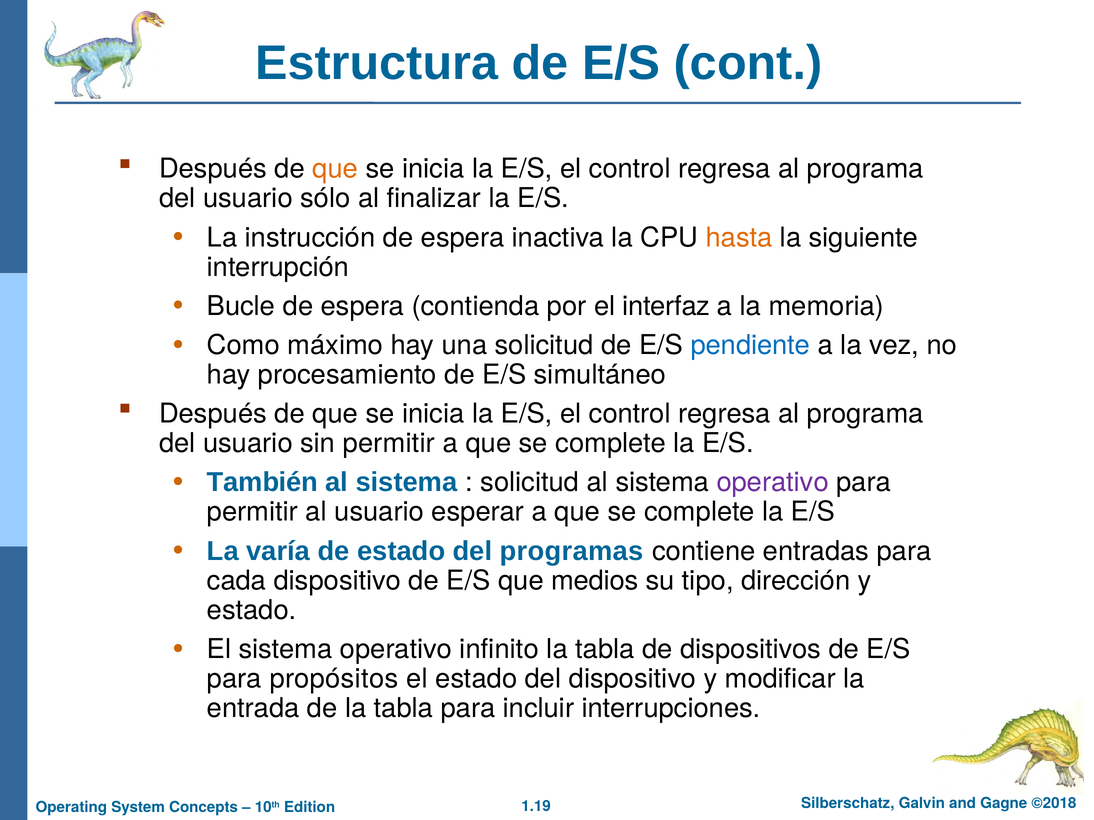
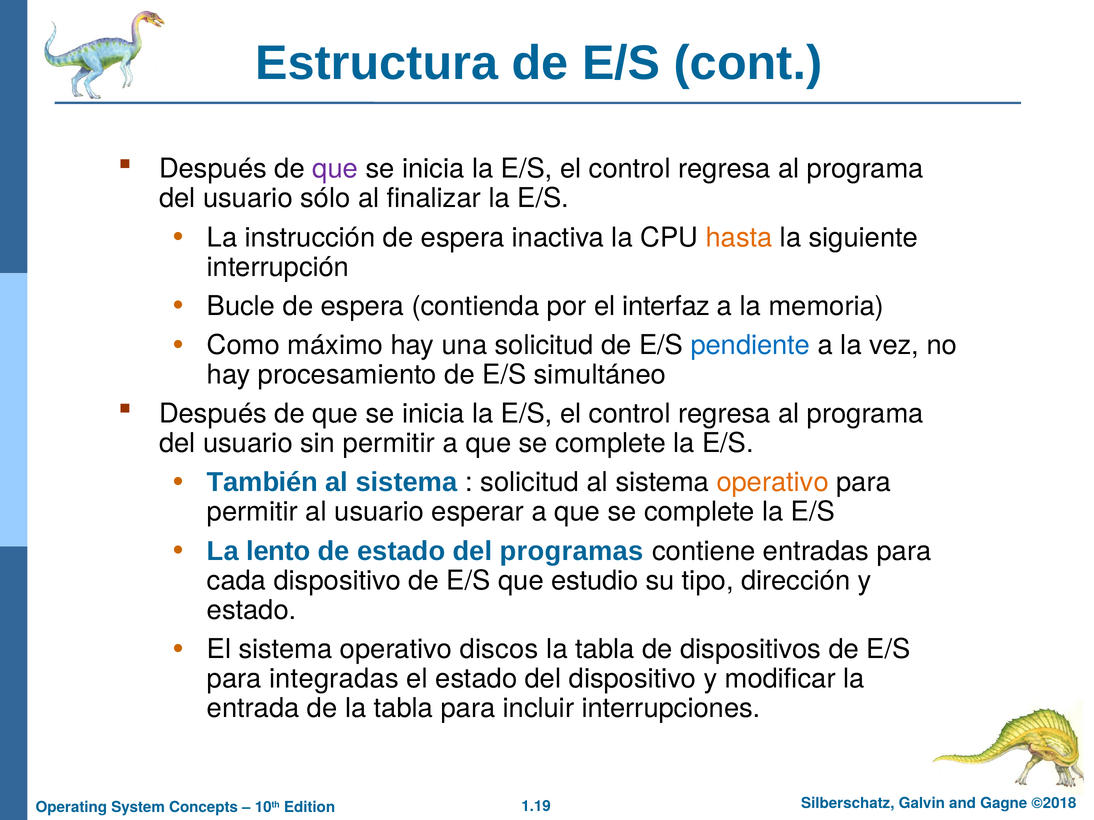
que colour: orange -> purple (335, 169)
operativo colour: purple -> orange (773, 483)
varía: varía -> lento (278, 551)
medios: medios -> estudio (595, 581)
infinito: infinito -> discos (499, 650)
propósitos: propósitos -> integradas (334, 679)
